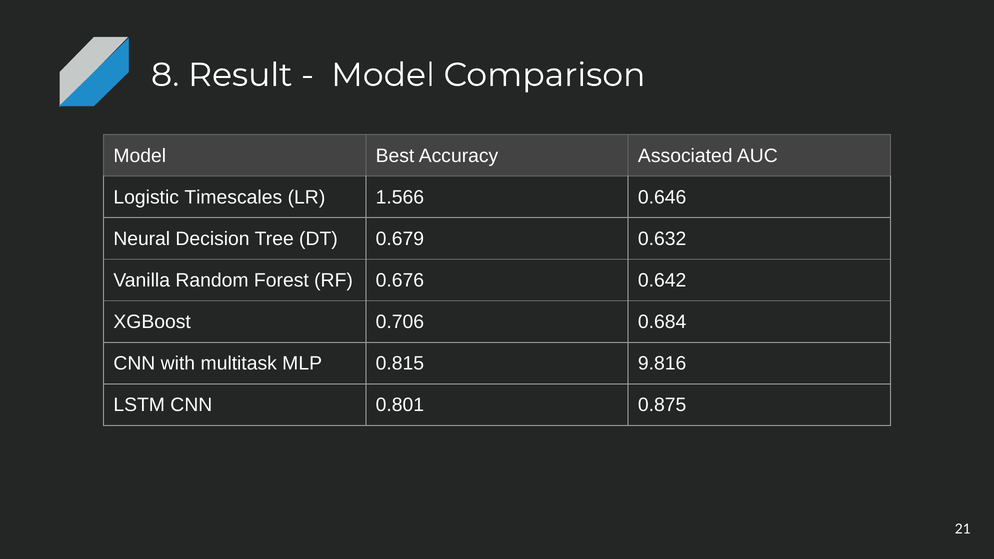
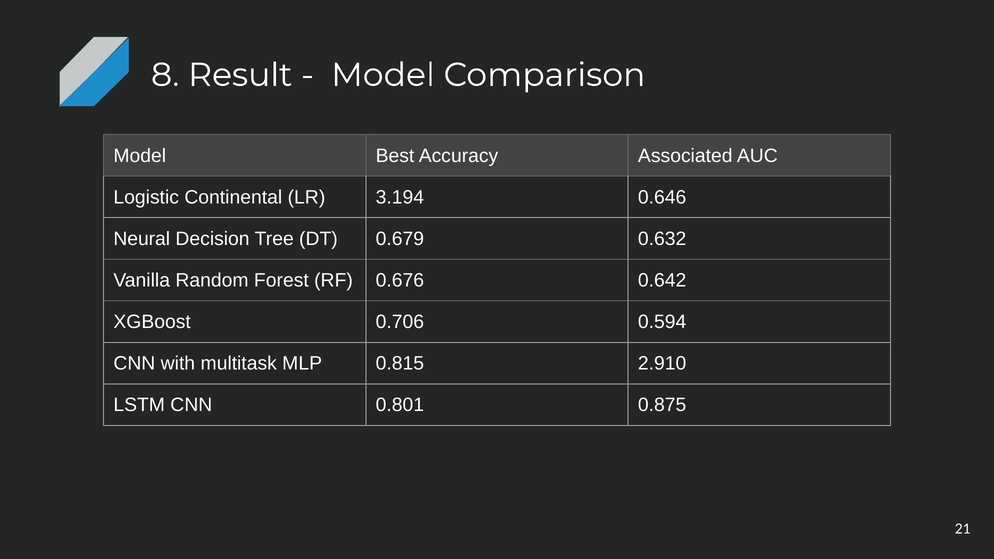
Timescales: Timescales -> Continental (233, 197)
1.566: 1.566 -> 3.194 (400, 197)
0.684: 0.684 -> 0.594 (662, 322)
9.816: 9.816 -> 2.910 (662, 364)
